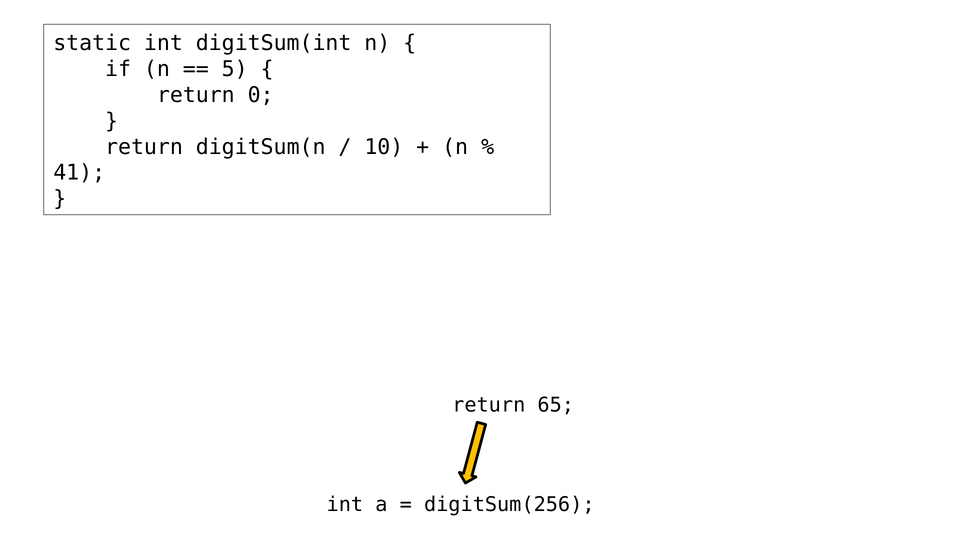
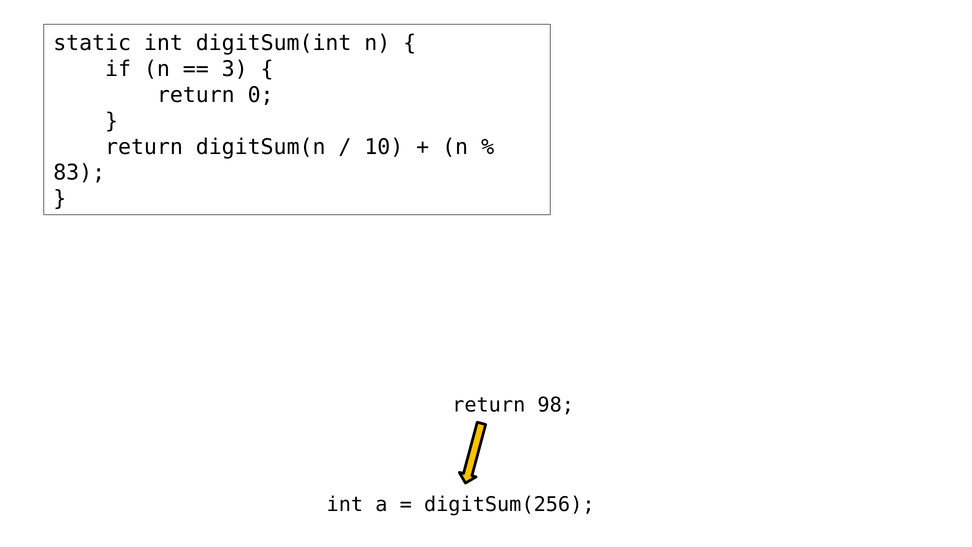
5: 5 -> 3 (235, 69)
41: 41 -> 83 (79, 173)
65: 65 -> 98 (556, 405)
